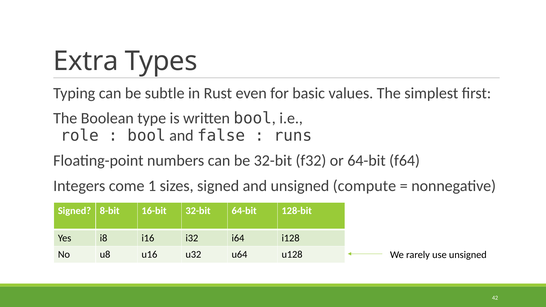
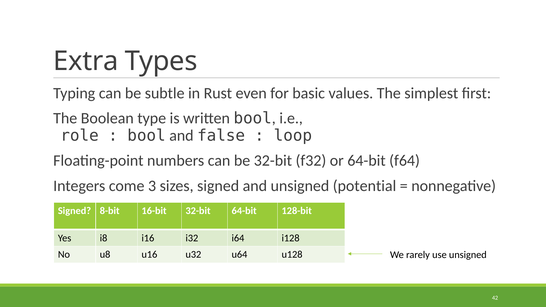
runs: runs -> loop (293, 136)
1: 1 -> 3 (152, 186)
compute: compute -> potential (365, 186)
